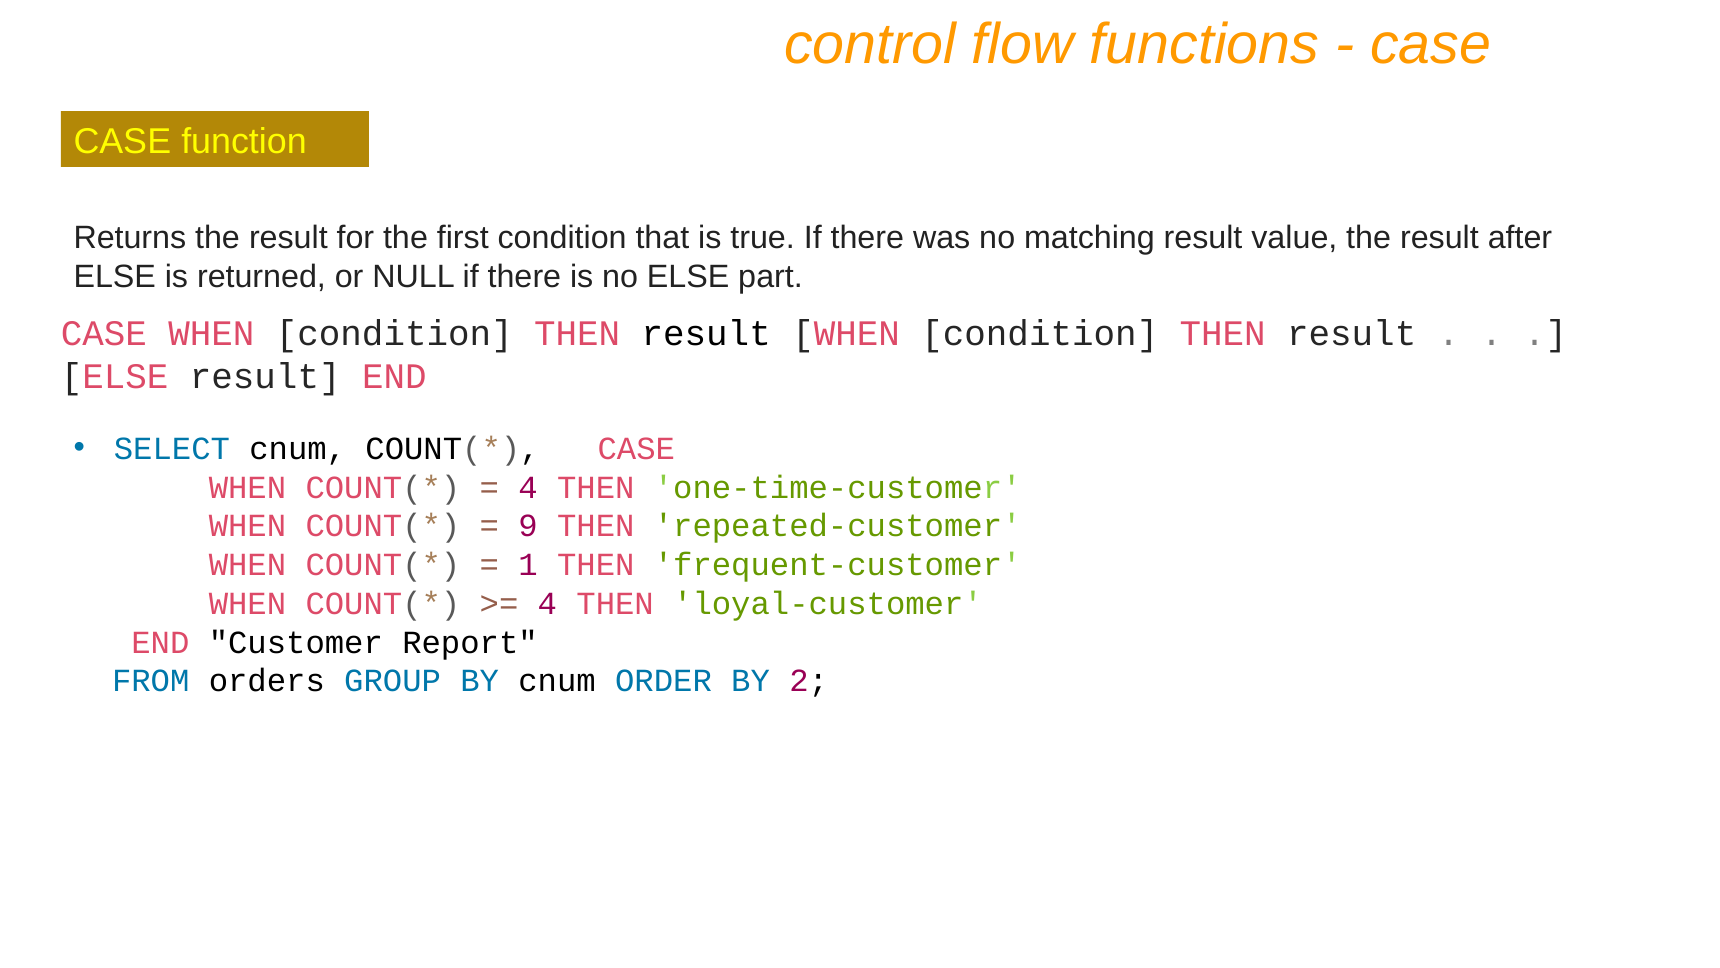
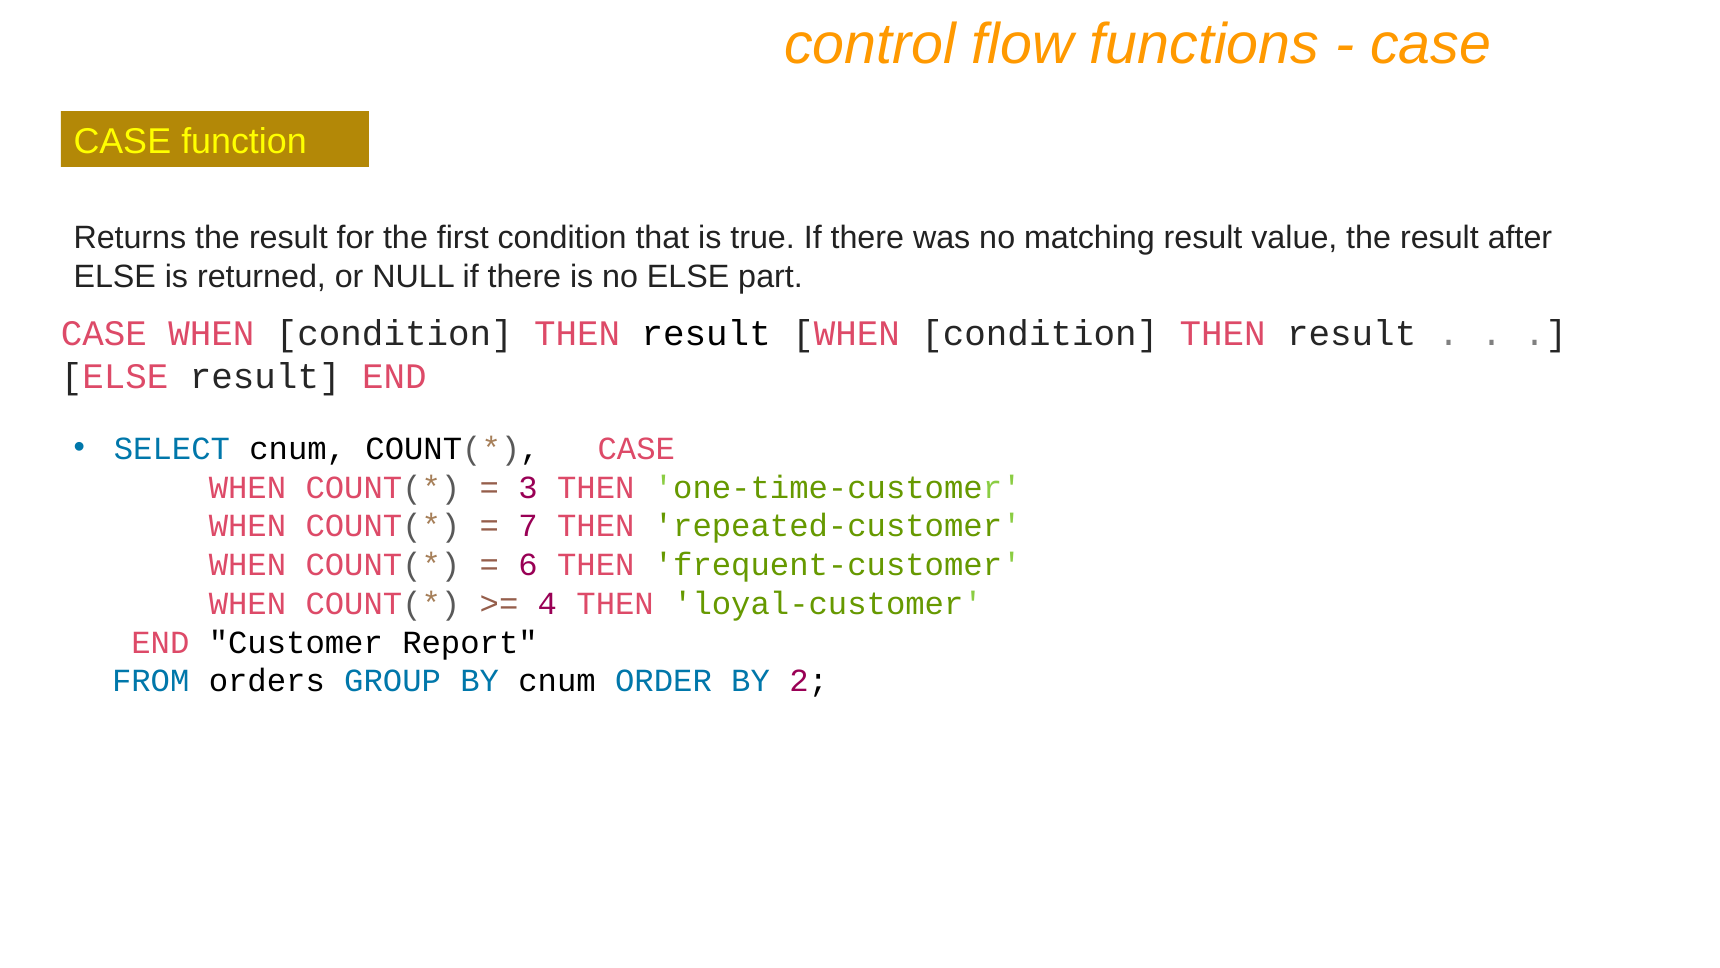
4: 4 -> 3 (528, 487)
9: 9 -> 7 (528, 526)
1: 1 -> 6 (528, 565)
